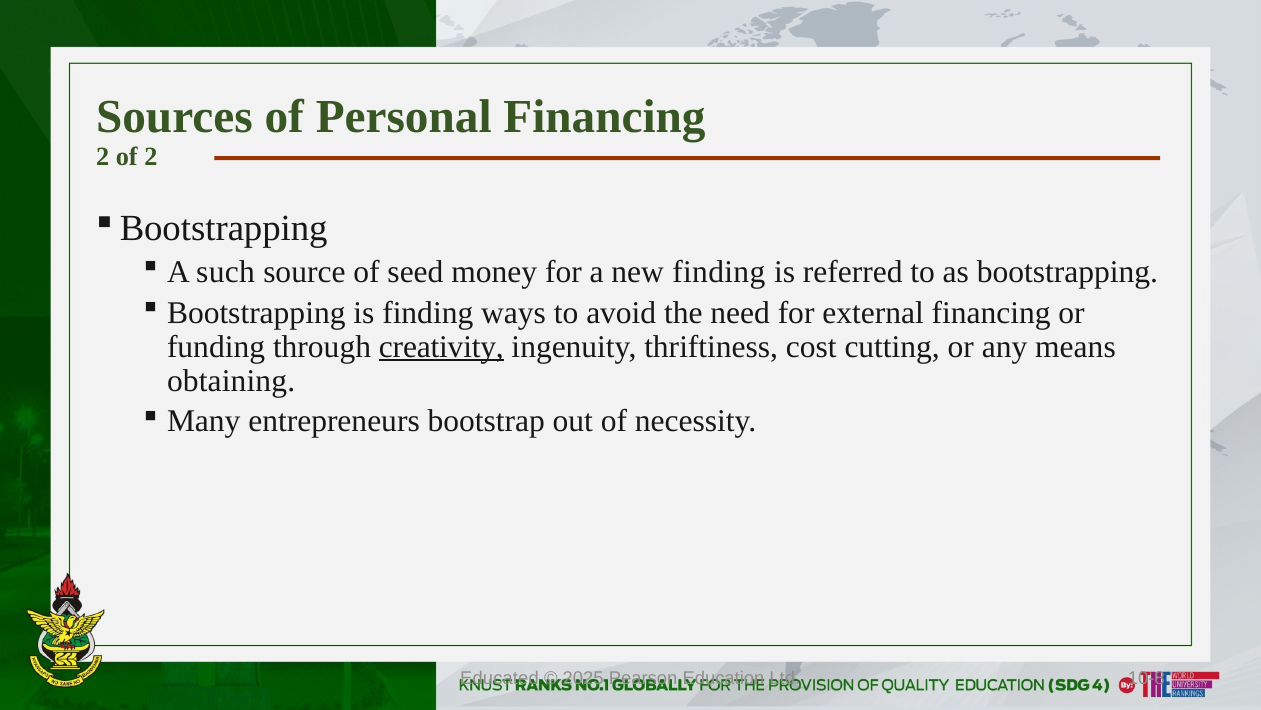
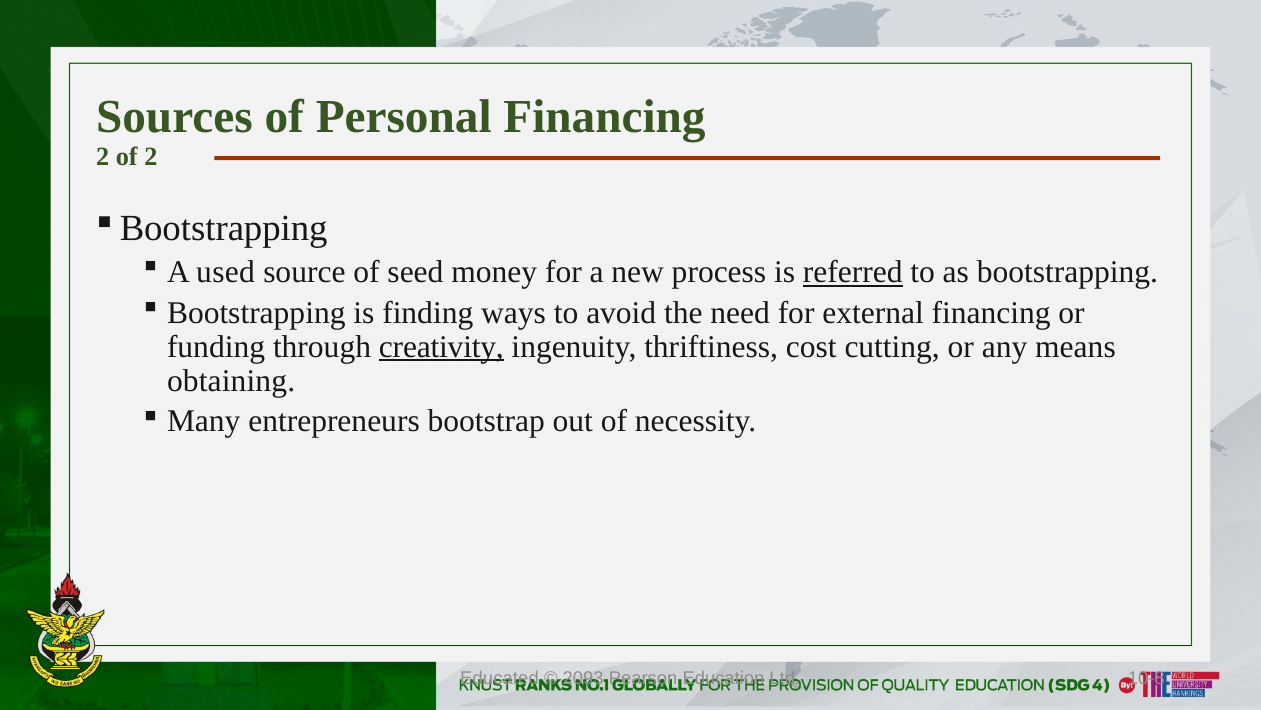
such: such -> used (226, 272)
new finding: finding -> process (719, 272)
referred underline: none -> present (853, 272)
2025: 2025 -> 2093 (583, 678)
